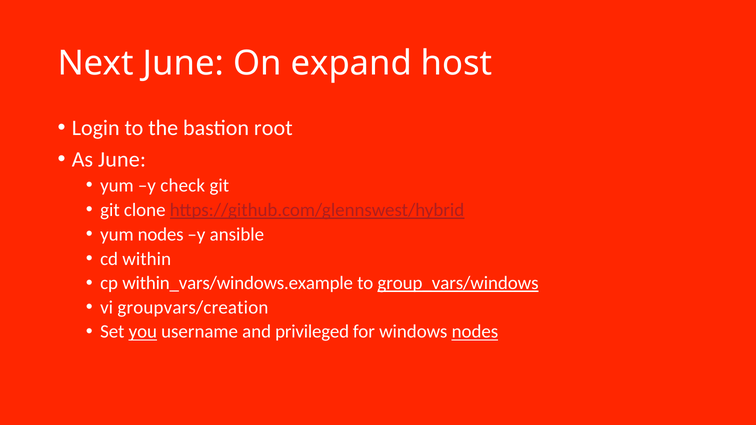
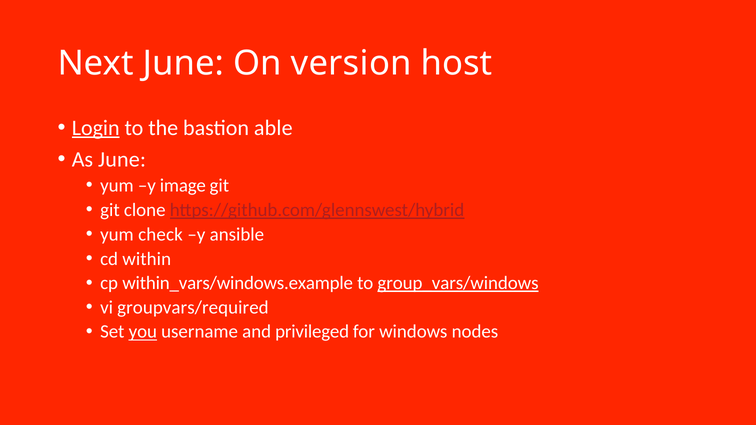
expand: expand -> version (351, 64)
Login underline: none -> present (96, 128)
root: root -> able (273, 128)
check: check -> image (183, 186)
yum nodes: nodes -> check (160, 235)
groupvars/creation: groupvars/creation -> groupvars/required (193, 308)
nodes underline: present -> none (475, 332)
